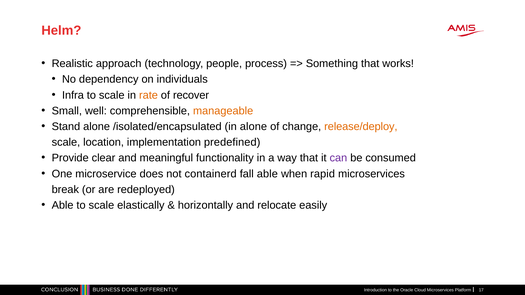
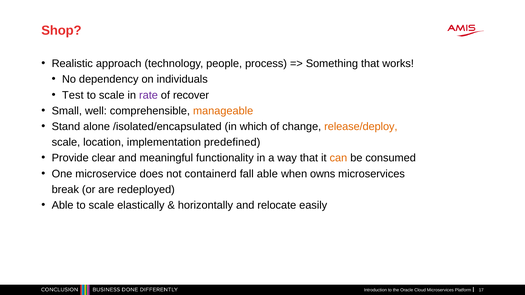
Helm: Helm -> Shop (61, 31)
Infra: Infra -> Test (73, 95)
rate colour: orange -> purple (148, 95)
in alone: alone -> which (254, 127)
can colour: purple -> orange (338, 158)
rapid: rapid -> owns (323, 174)
